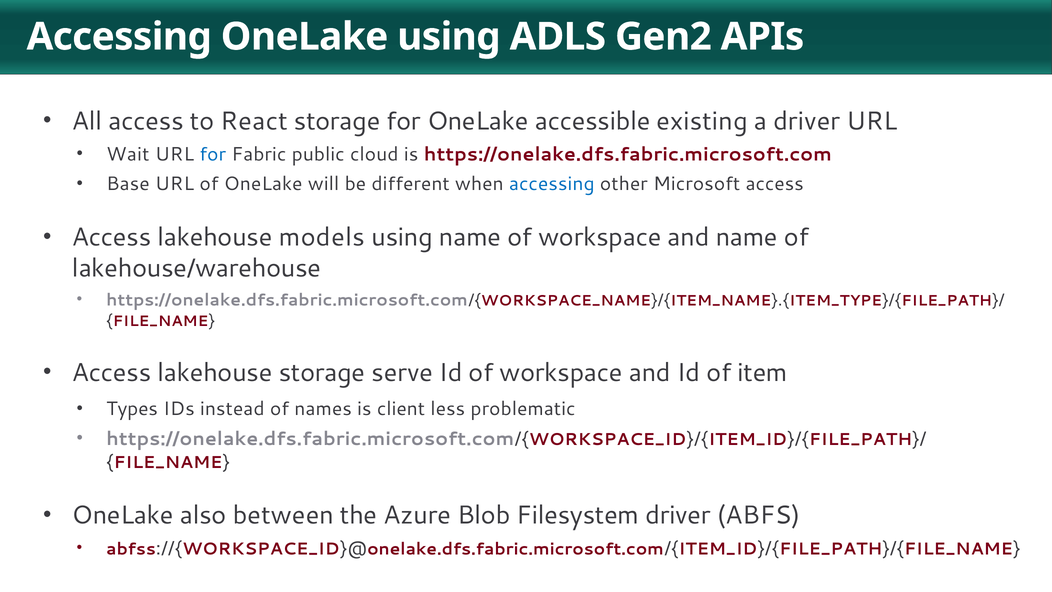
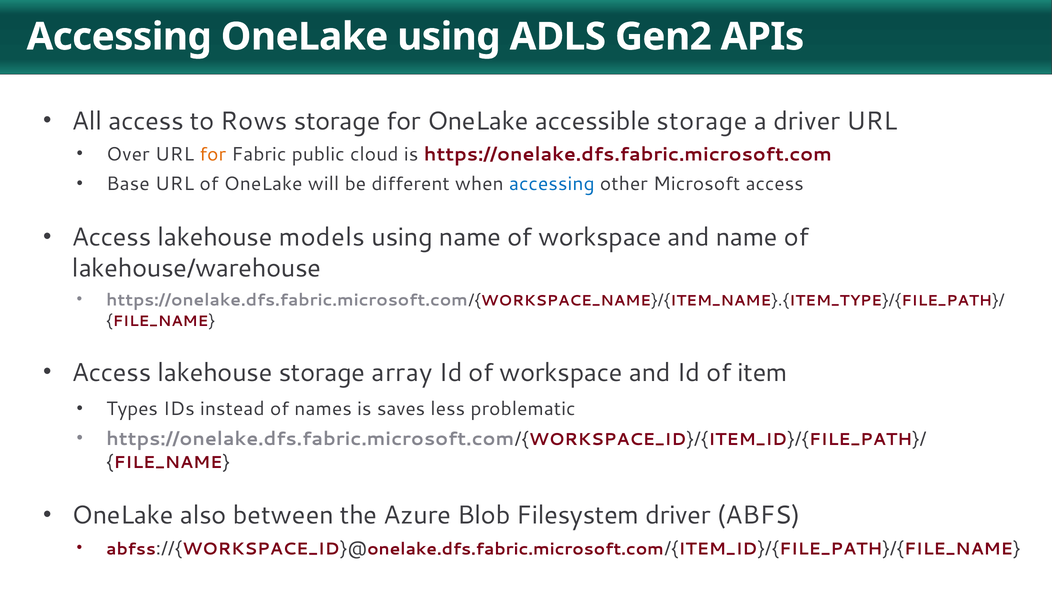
React: React -> Rows (254, 121)
accessible existing: existing -> storage (702, 121)
Wait: Wait -> Over (128, 154)
for colour: blue -> orange (213, 154)
serve: serve -> array (402, 373)
client: client -> saves (401, 409)
